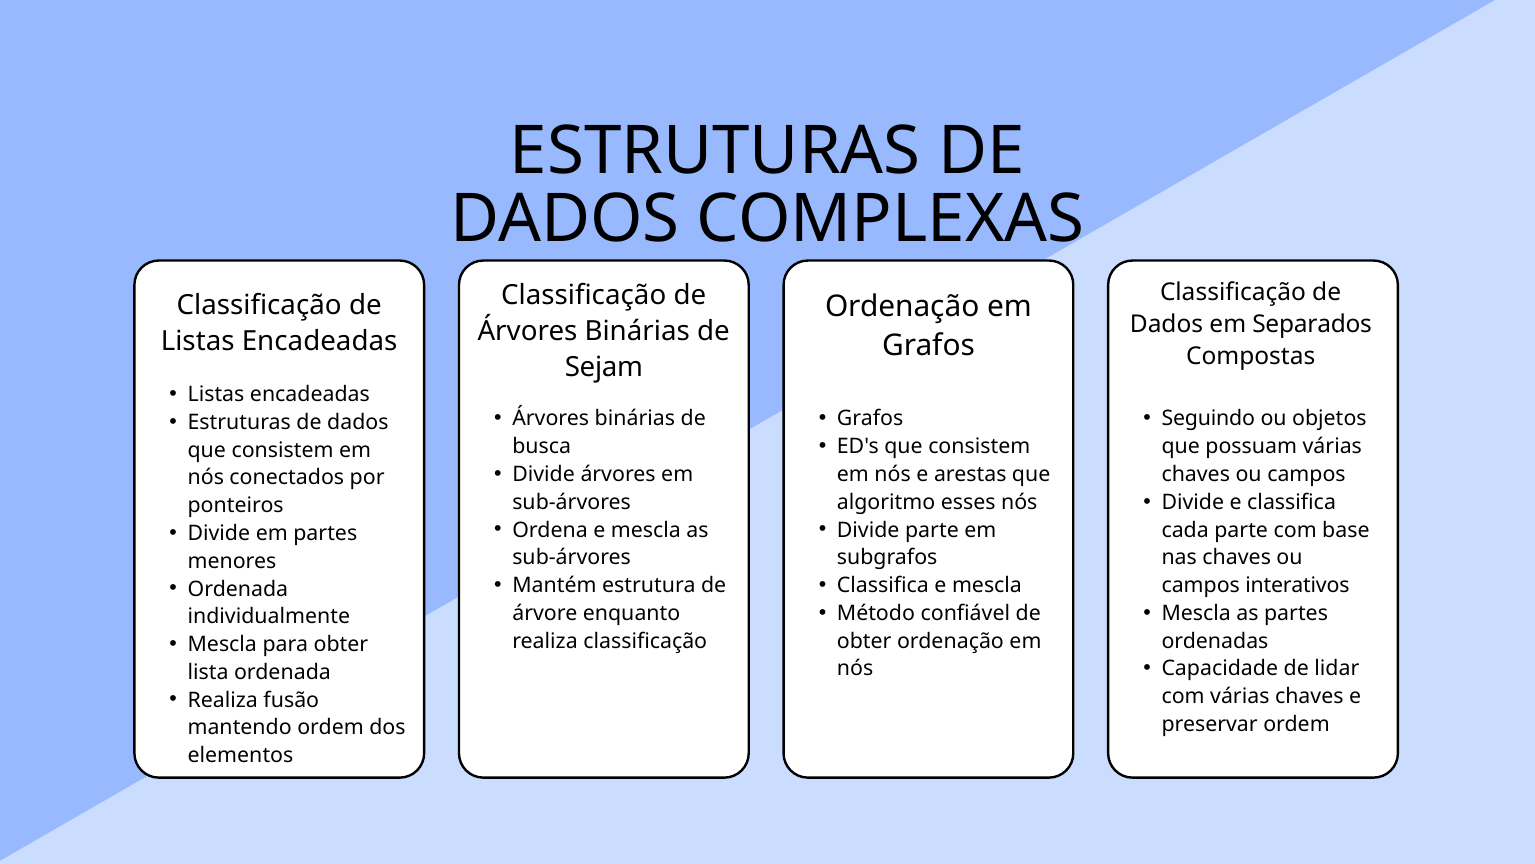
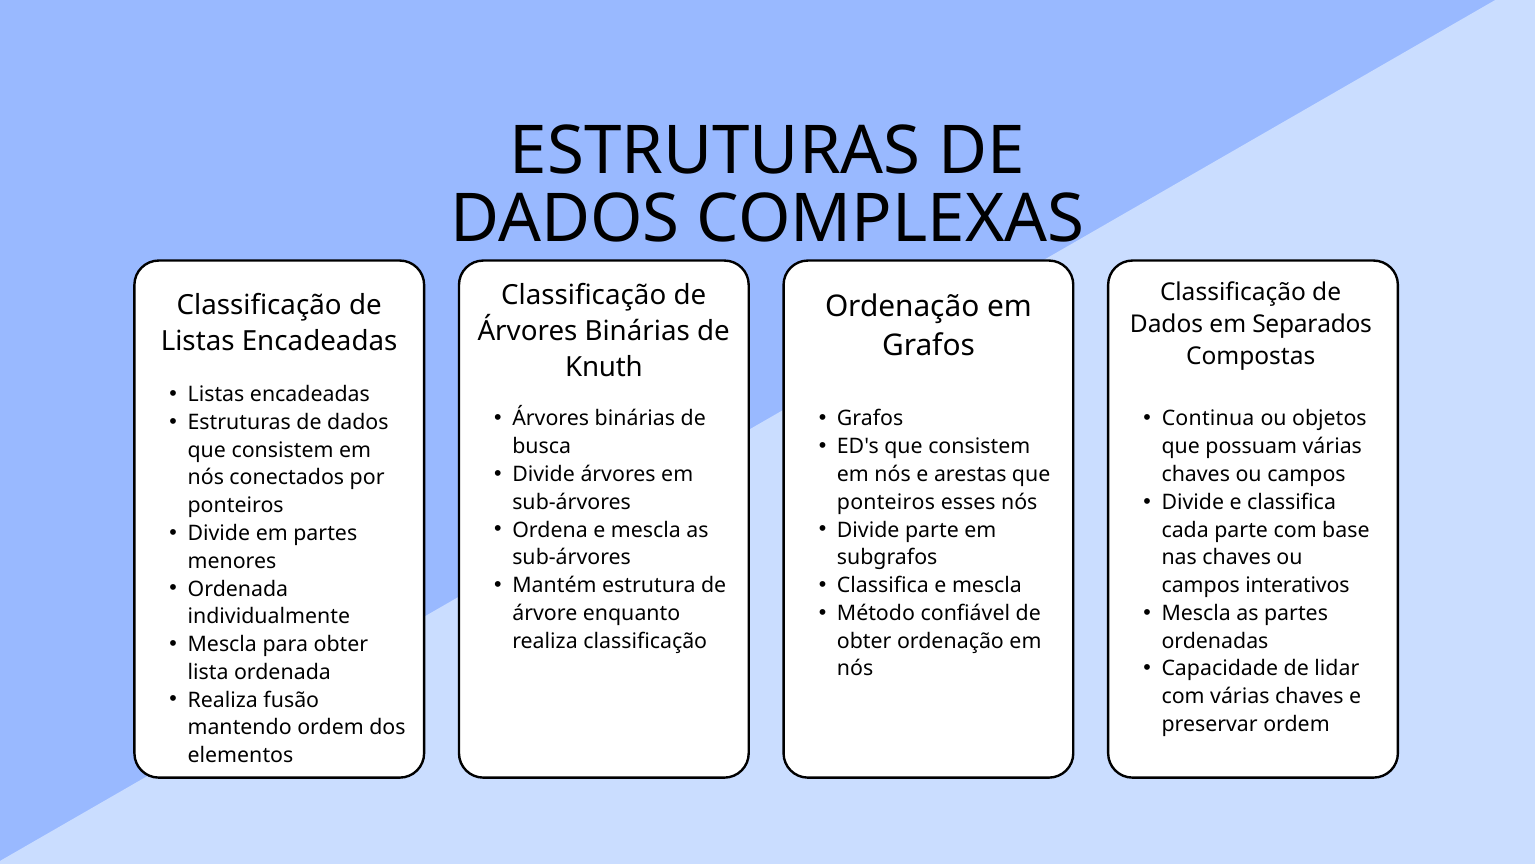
Sejam: Sejam -> Knuth (604, 367)
Seguindo: Seguindo -> Continua (1208, 419)
algoritmo: algoritmo -> ponteiros (886, 502)
